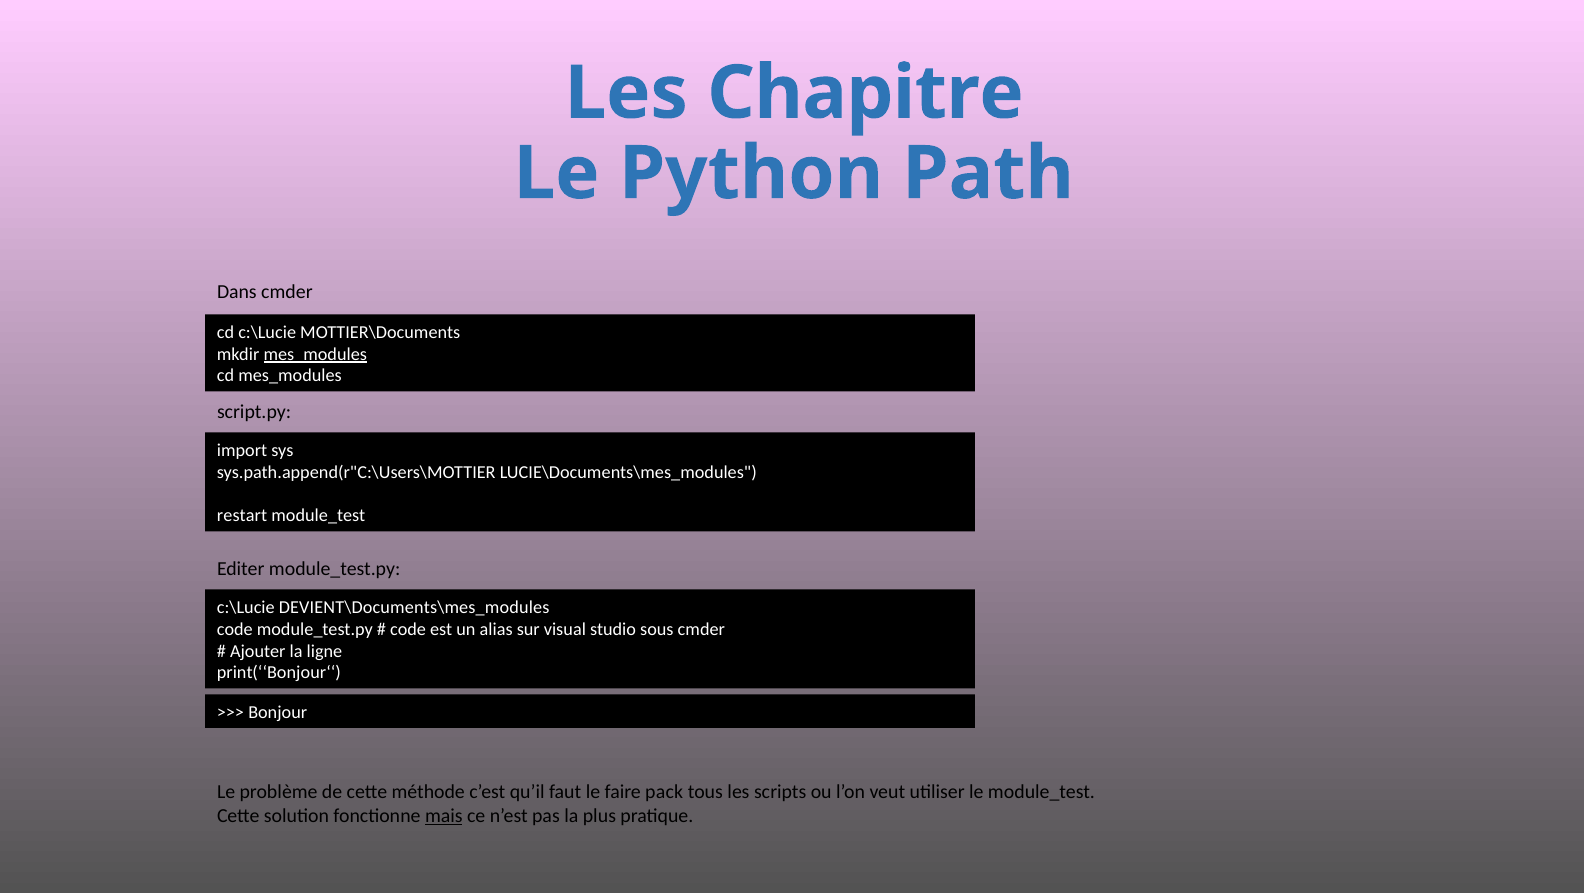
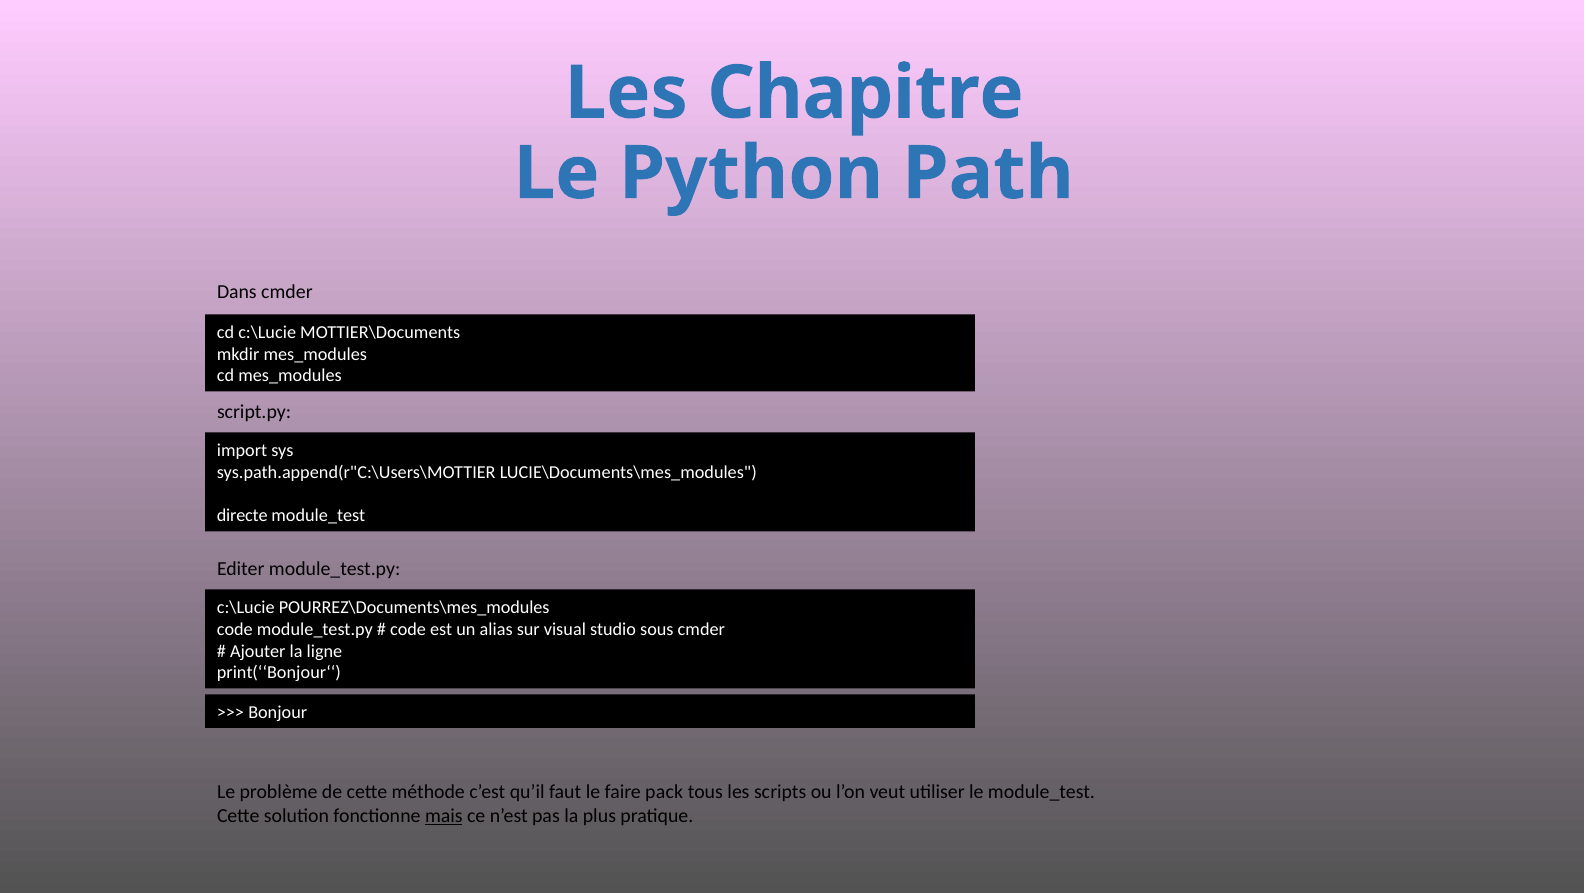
mes_modules underline: present -> none (315, 354)
restart: restart -> directe (242, 516)
DEVIENT\Documents\mes_modules: DEVIENT\Documents\mes_modules -> POURREZ\Documents\mes_modules (414, 608)
